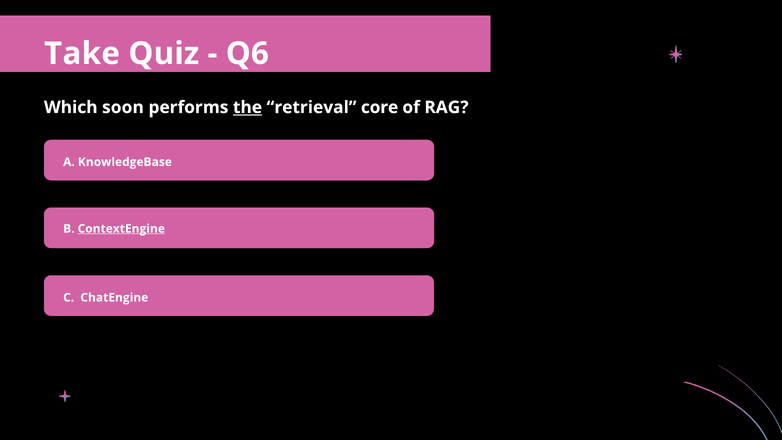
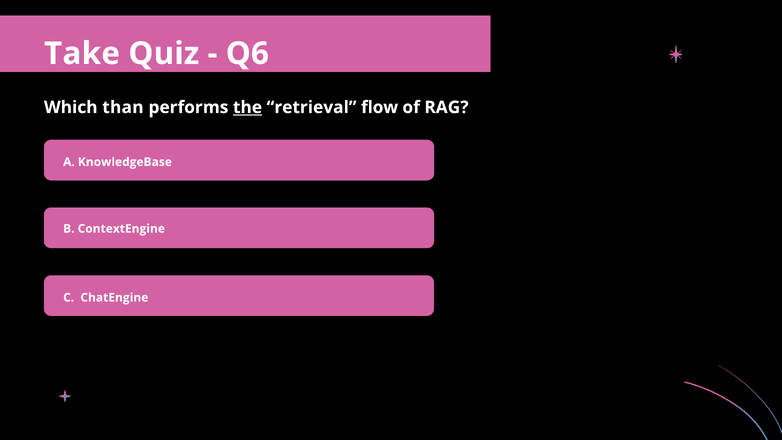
soon: soon -> than (123, 107)
core: core -> flow (380, 107)
ContextEngine underline: present -> none (121, 229)
